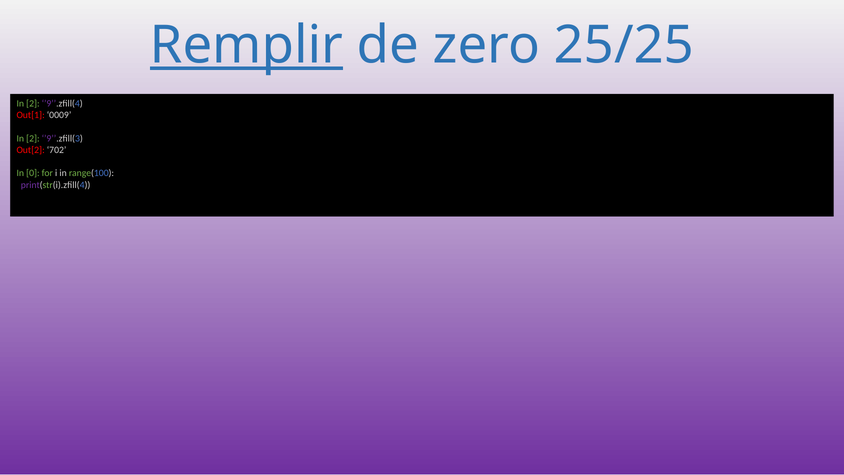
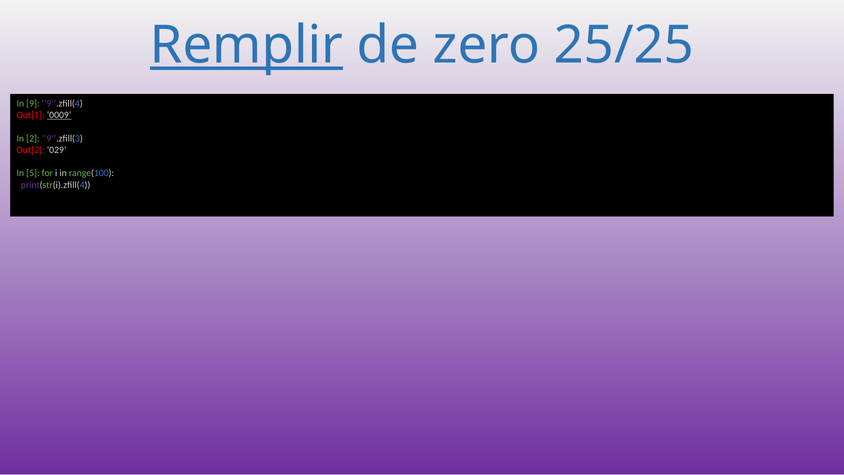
2: 2 -> 9 (33, 104)
0009 underline: none -> present (59, 115)
702: 702 -> 029 (57, 150)
0: 0 -> 5 (33, 173)
